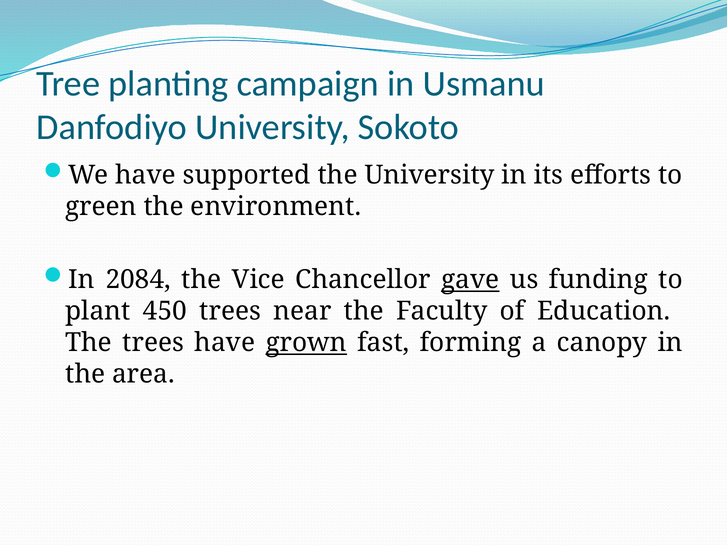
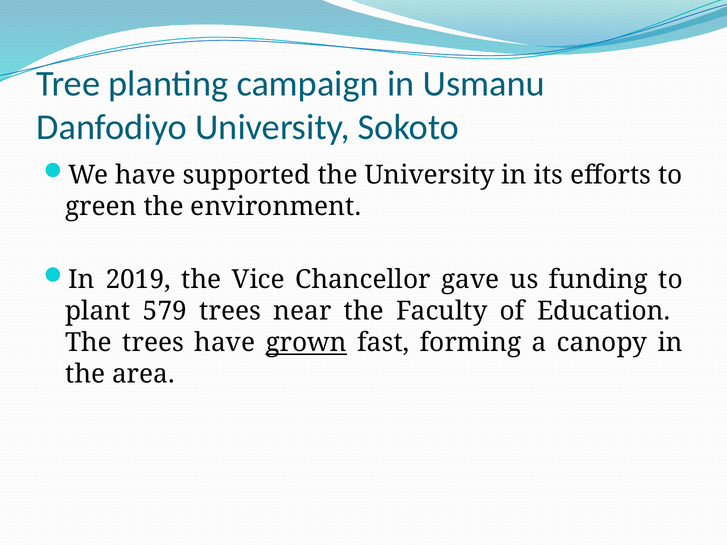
2084: 2084 -> 2019 (138, 280)
gave underline: present -> none (470, 280)
450: 450 -> 579 (165, 311)
